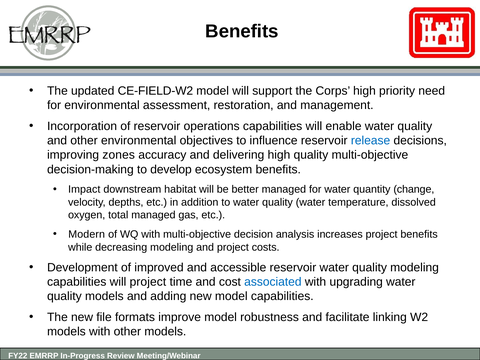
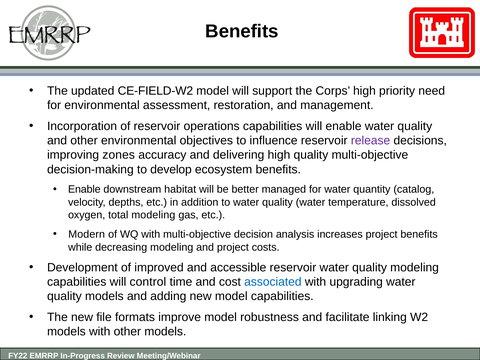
release colour: blue -> purple (371, 141)
Impact: Impact -> Enable (84, 189)
change: change -> catalog (414, 189)
total managed: managed -> modeling (153, 215)
will project: project -> control (148, 282)
